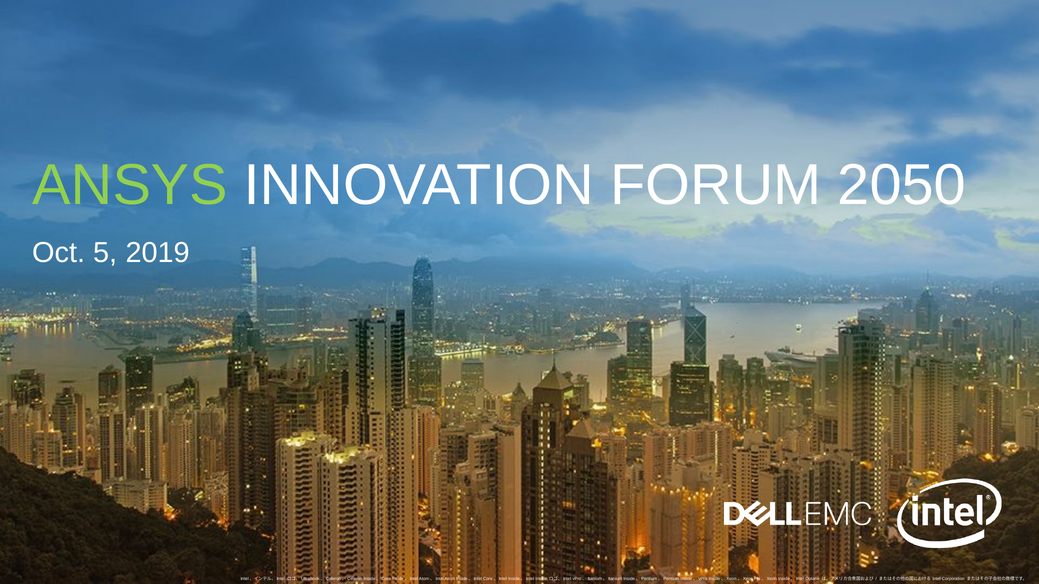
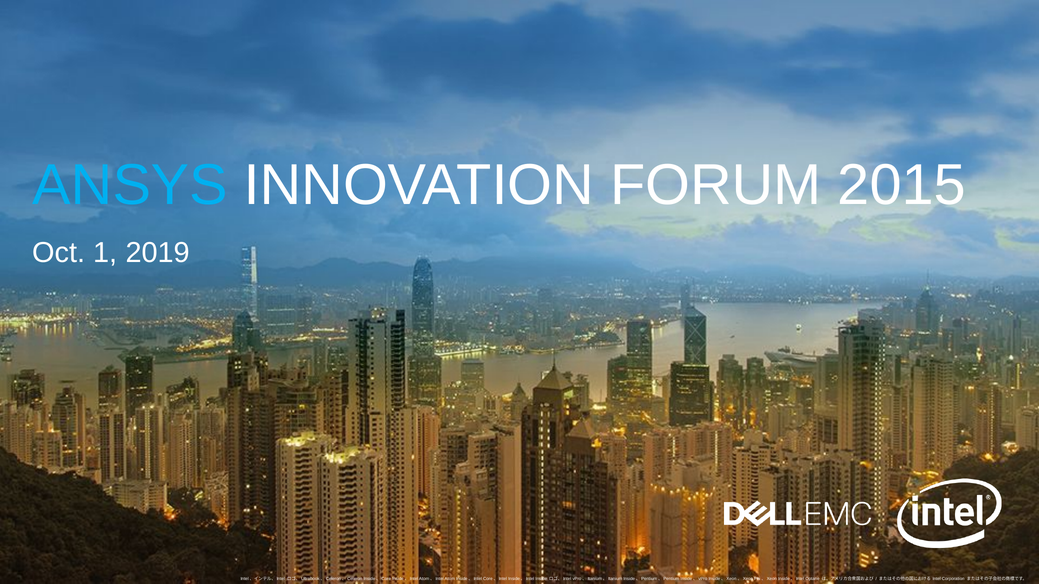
ANSYS colour: light green -> light blue (130, 185)
2050: 2050 -> 2015 (902, 185)
5: 5 -> 1 (105, 253)
